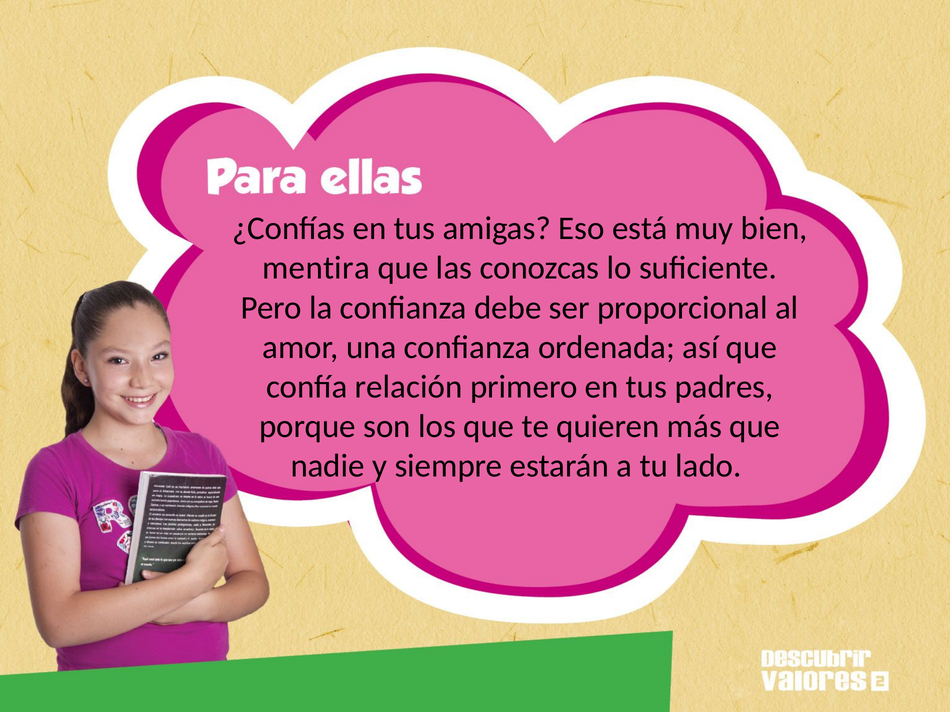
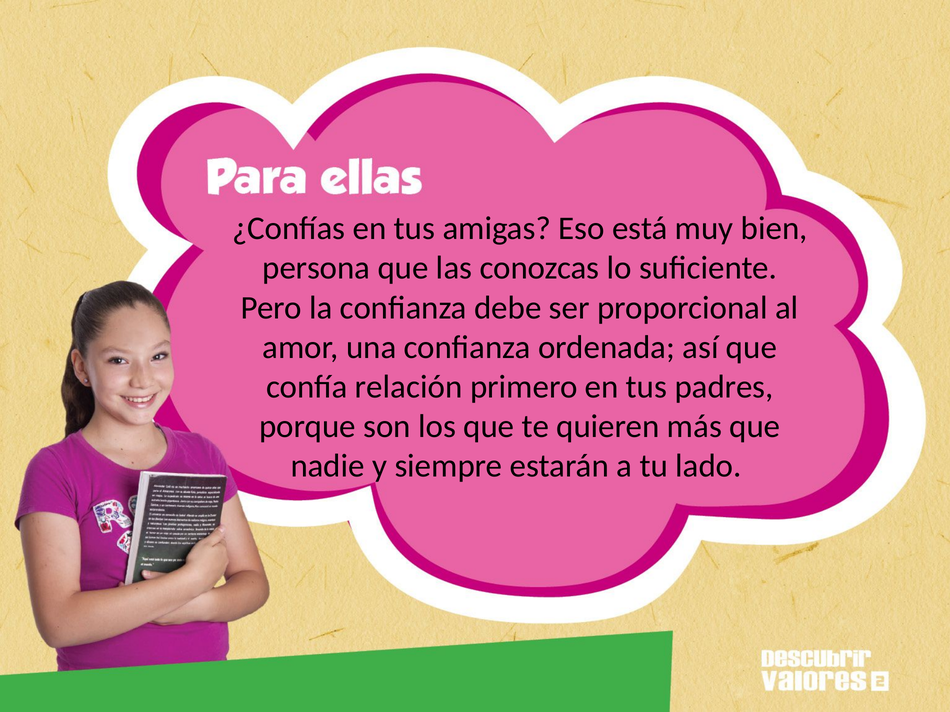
mentira: mentira -> persona (316, 268)
